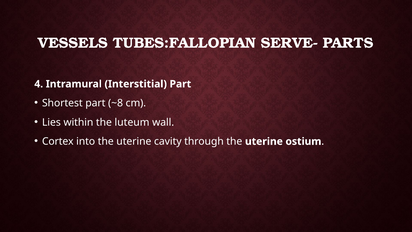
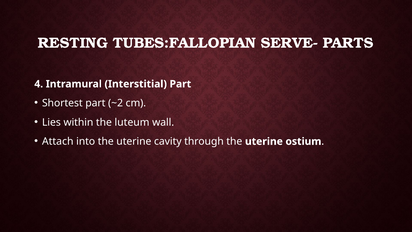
VESSELS: VESSELS -> RESTING (73, 43)
~8: ~8 -> ~2 (116, 103)
Cortex: Cortex -> Attach (58, 141)
